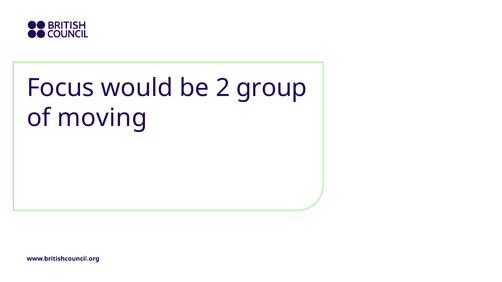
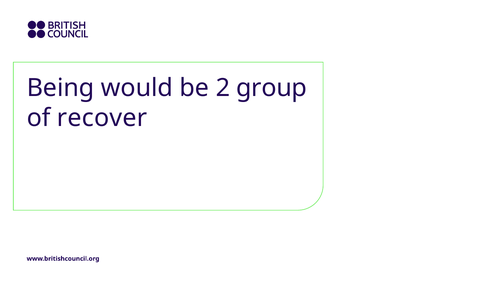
Focus: Focus -> Being (61, 88)
moving: moving -> recover (102, 118)
